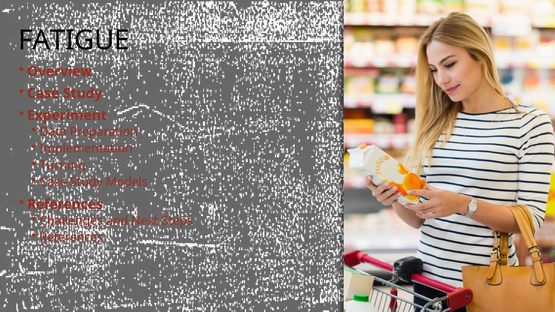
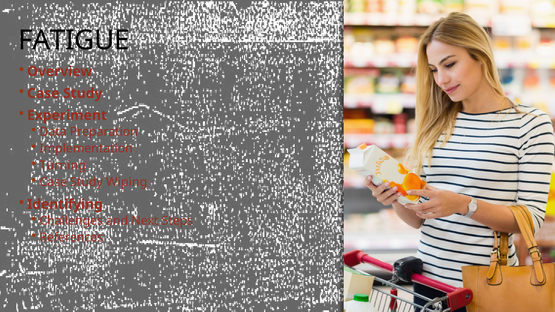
Models: Models -> Wiping (127, 182)
References: References -> Identifying (65, 204)
